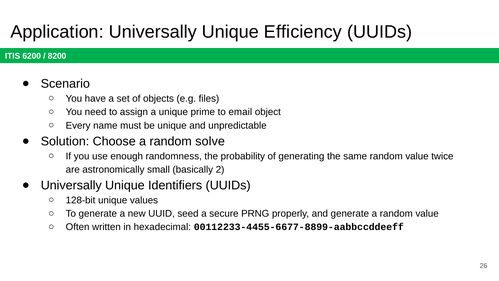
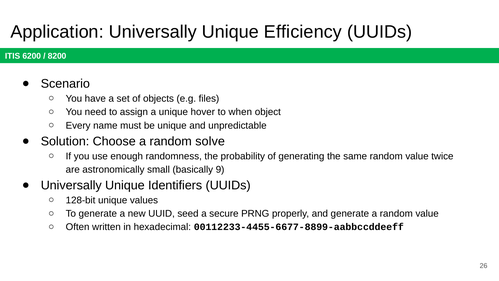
prime: prime -> hover (203, 112)
email: email -> when (240, 112)
2: 2 -> 9 (220, 169)
